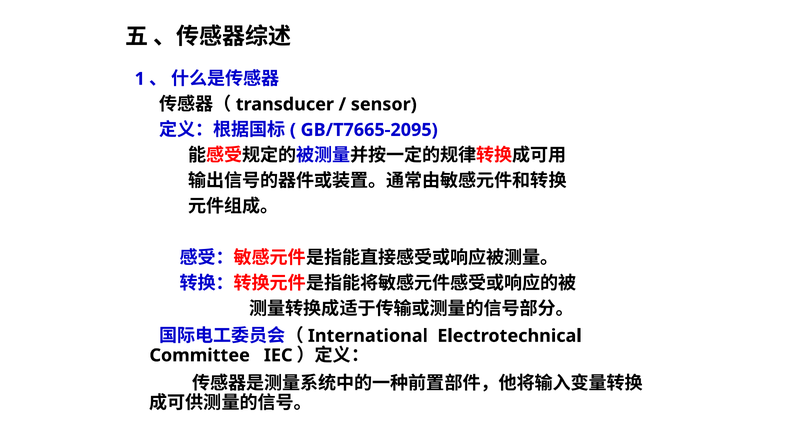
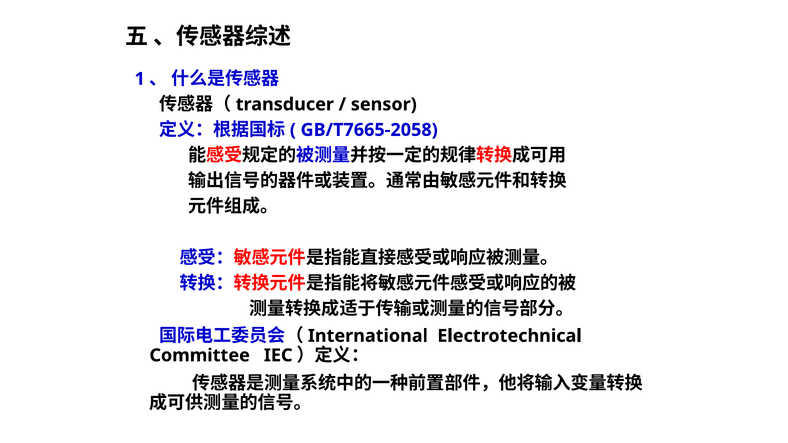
GB/T7665-2095: GB/T7665-2095 -> GB/T7665-2058 (369, 130)
